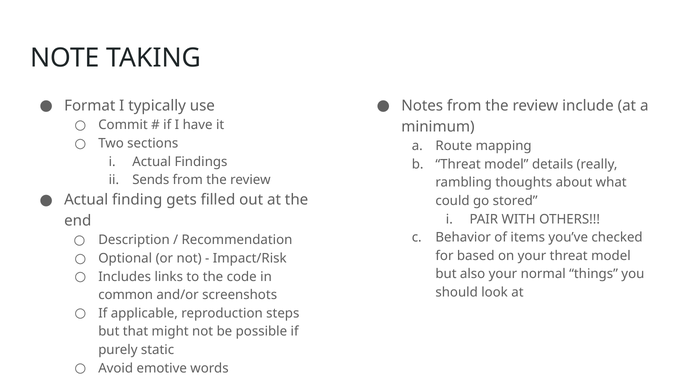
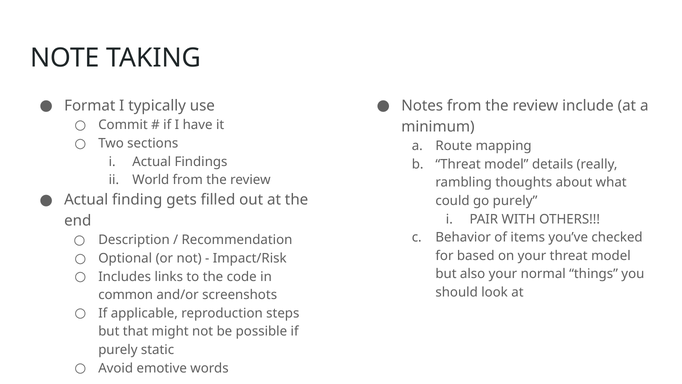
Sends: Sends -> World (151, 180)
go stored: stored -> purely (515, 201)
